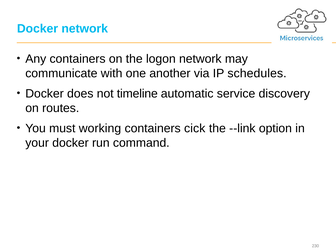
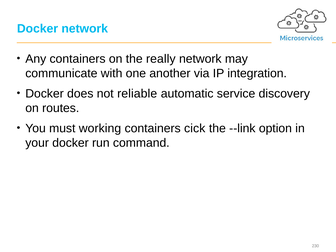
logon: logon -> really (161, 59)
schedules: schedules -> integration (257, 73)
timeline: timeline -> reliable (137, 94)
